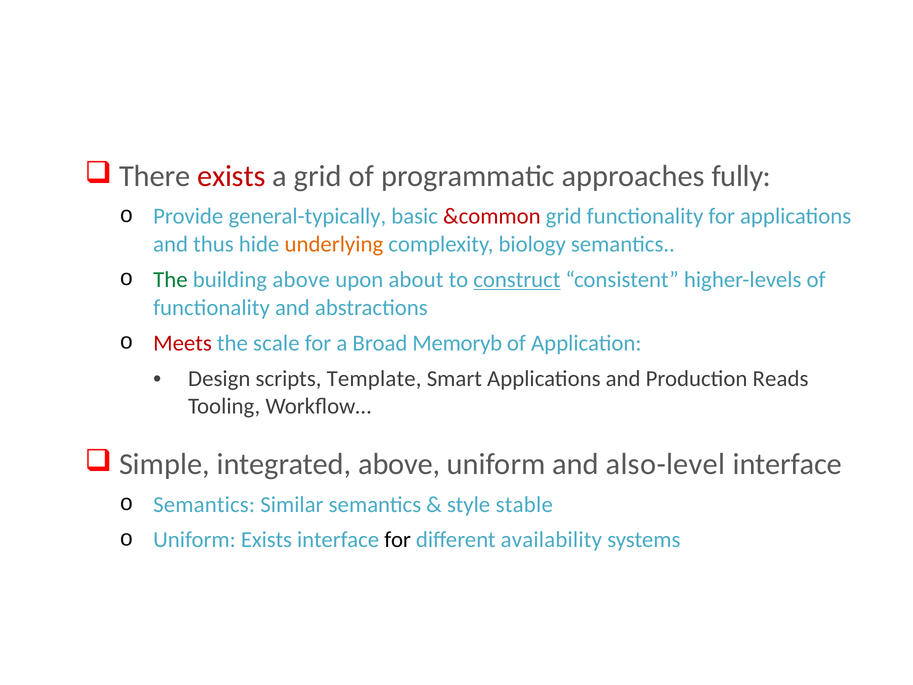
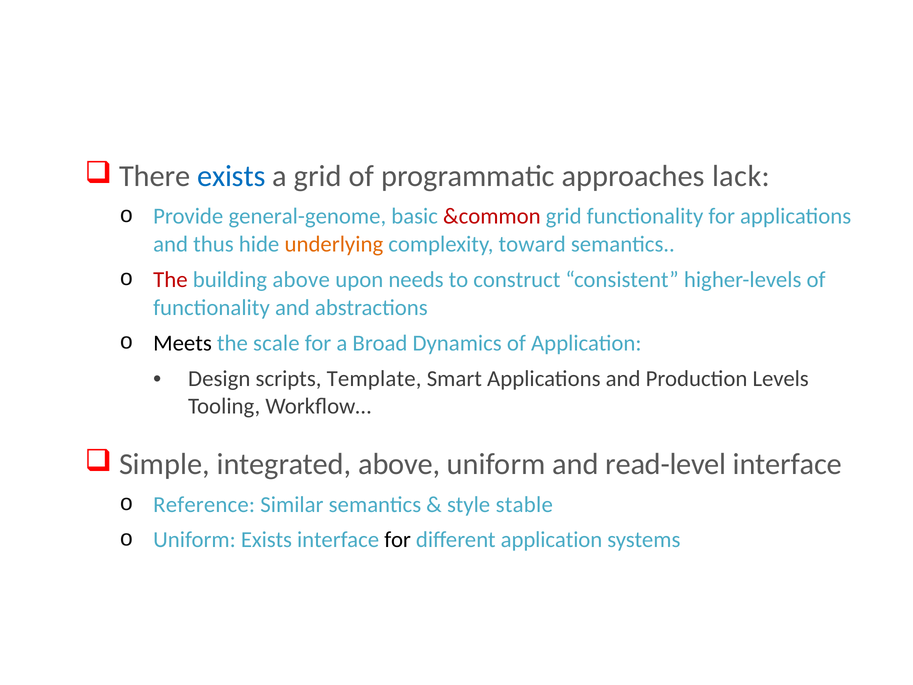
exists colour: red -> blue (231, 176)
fully: fully -> lack (741, 176)
general-typically: general-typically -> general-genome (307, 216)
biology: biology -> toward (532, 244)
The colour: green -> red (170, 280)
about: about -> needs (416, 280)
construct underline: present -> none (517, 280)
Meets colour: red -> black (183, 343)
Memoryb: Memoryb -> Dynamics (457, 343)
Reads: Reads -> Levels (781, 378)
also-level: also-level -> read-level (666, 464)
Semantics: Semantics -> Reference (204, 504)
different availability: availability -> application (551, 540)
